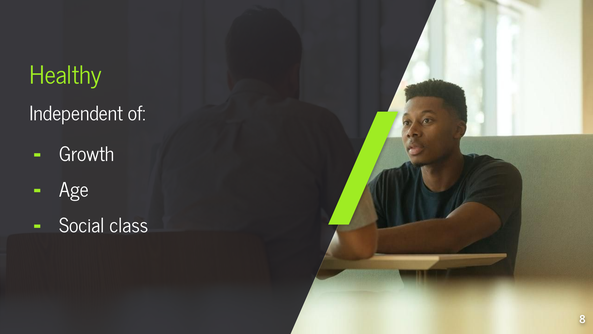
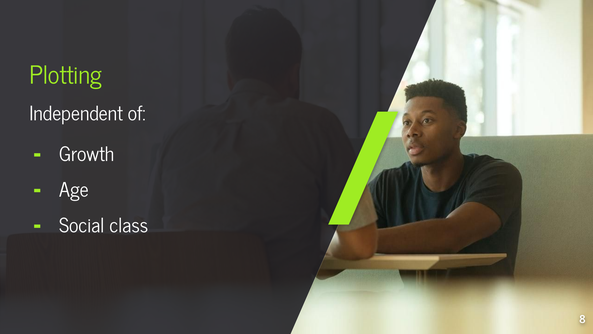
Healthy: Healthy -> Plotting (66, 76)
